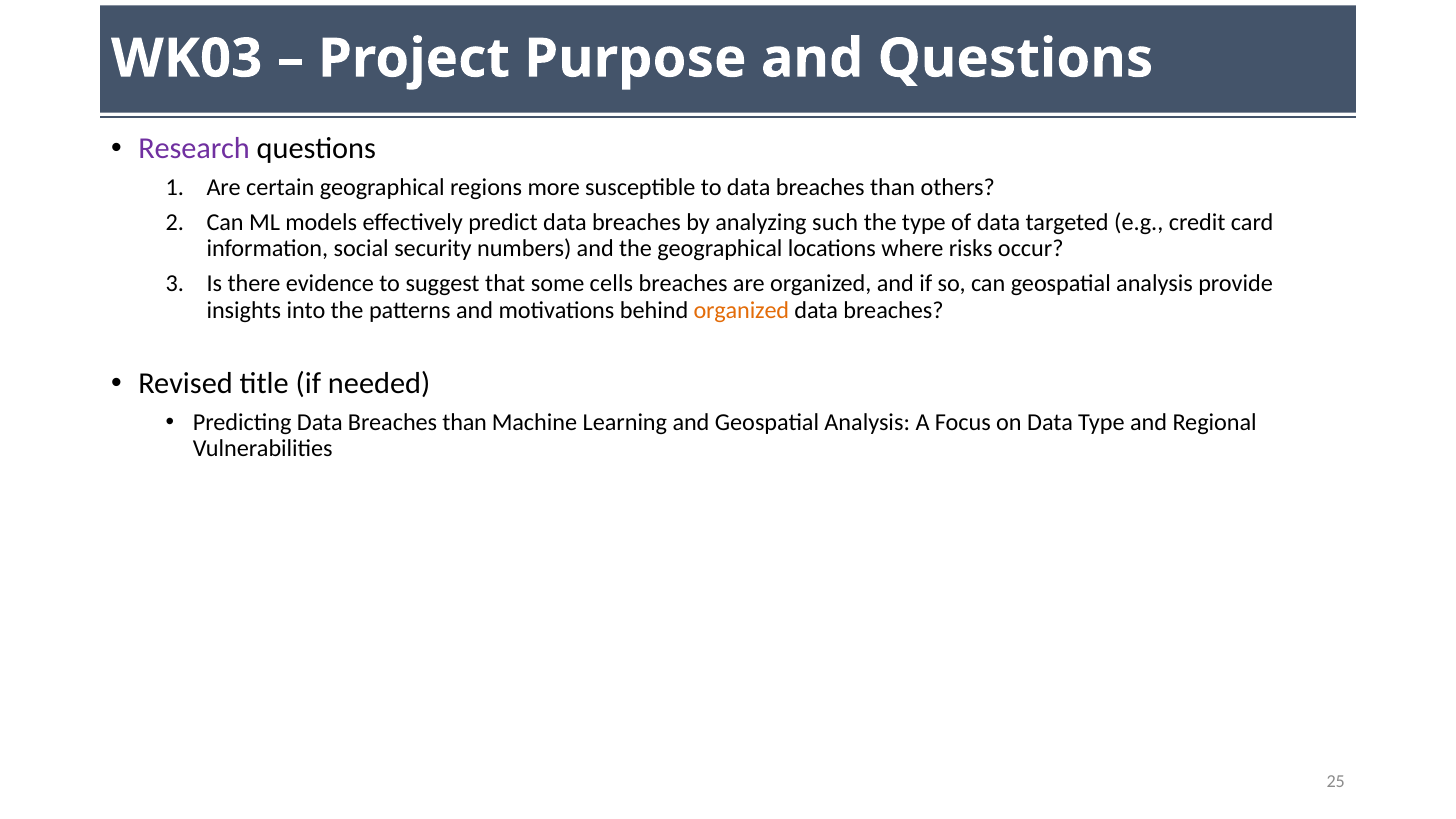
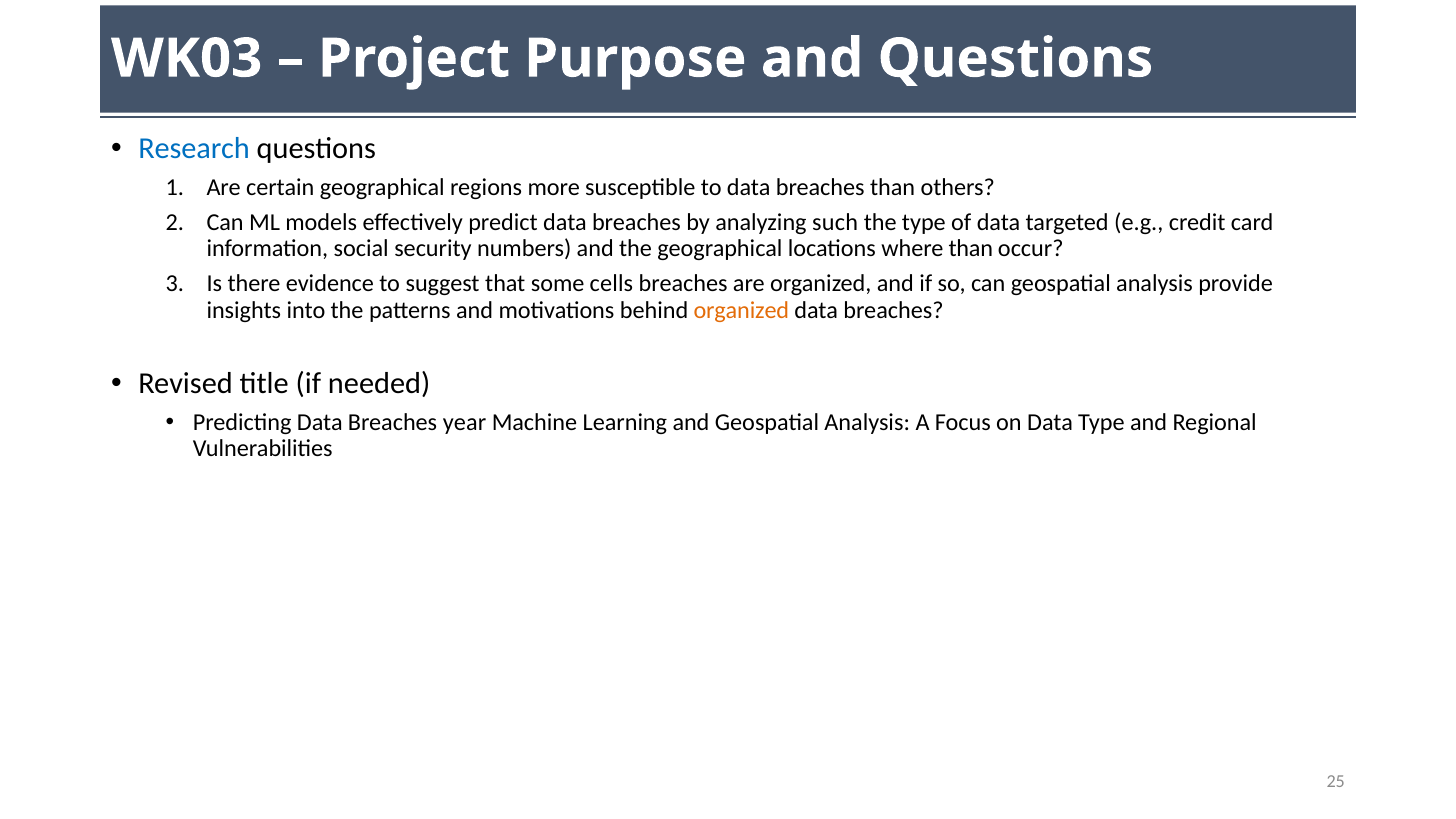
Research colour: purple -> blue (194, 149)
where risks: risks -> than (971, 249)
Predicting Data Breaches than: than -> year (465, 422)
